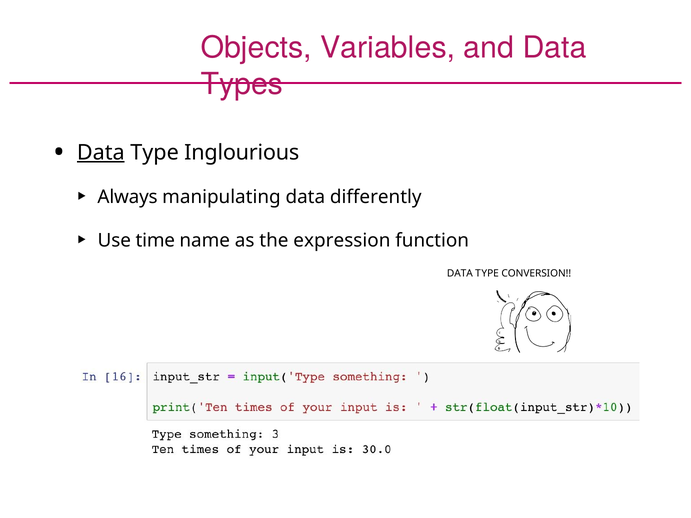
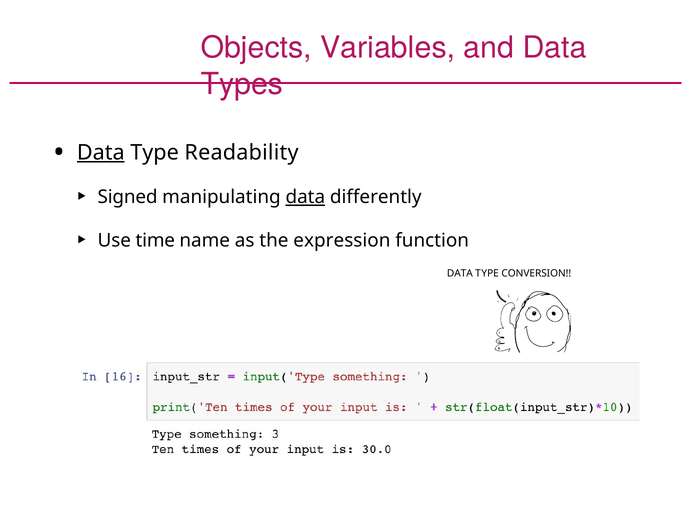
Inglourious: Inglourious -> Readability (242, 153)
Always: Always -> Signed (128, 197)
data underline: none -> present (305, 197)
